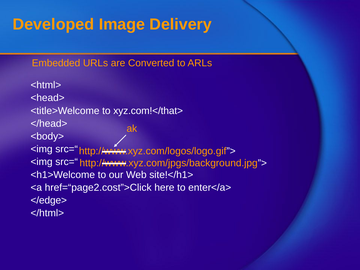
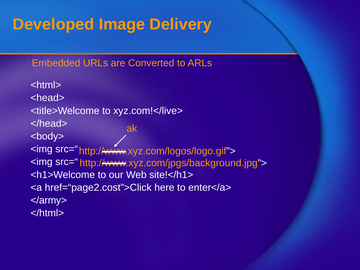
xyz.com!</that>: xyz.com!</that> -> xyz.com!</live> (148, 111)
</edge>: </edge> -> </army> (49, 200)
